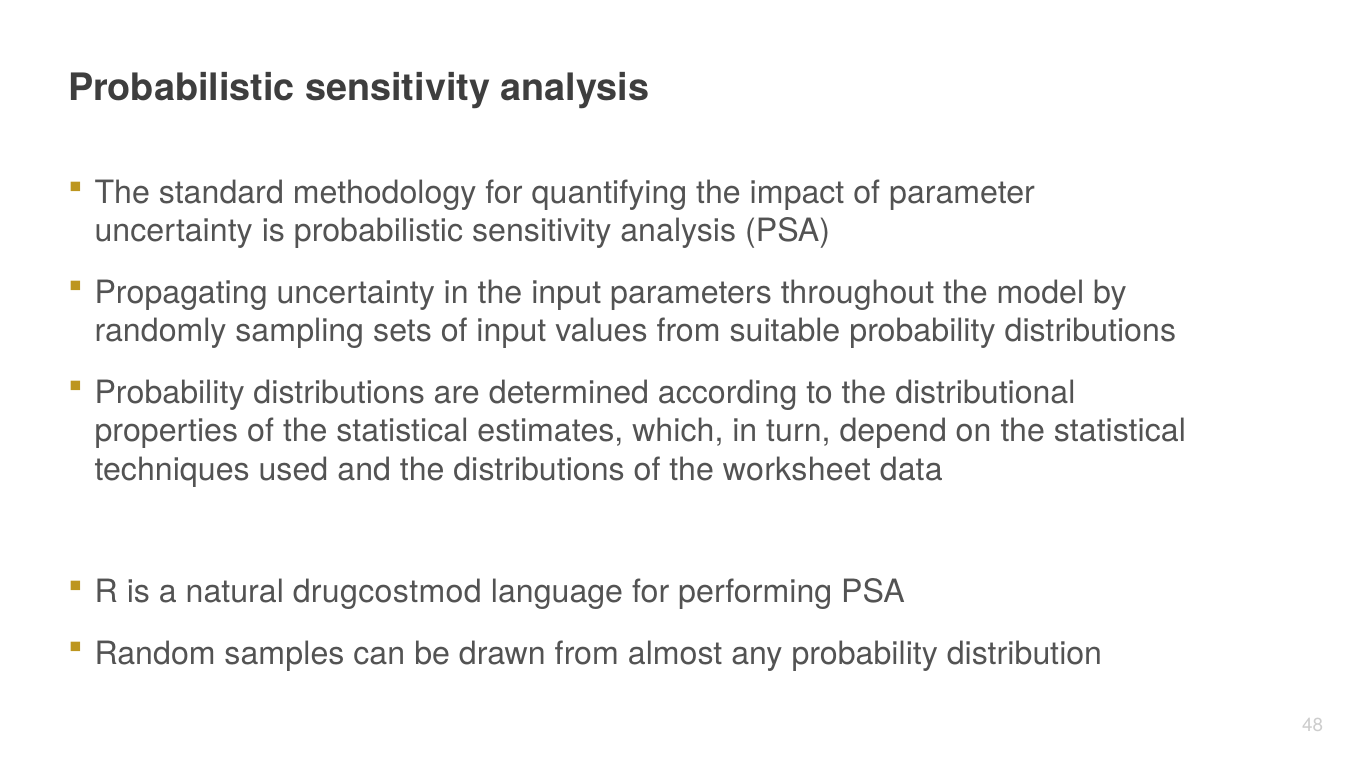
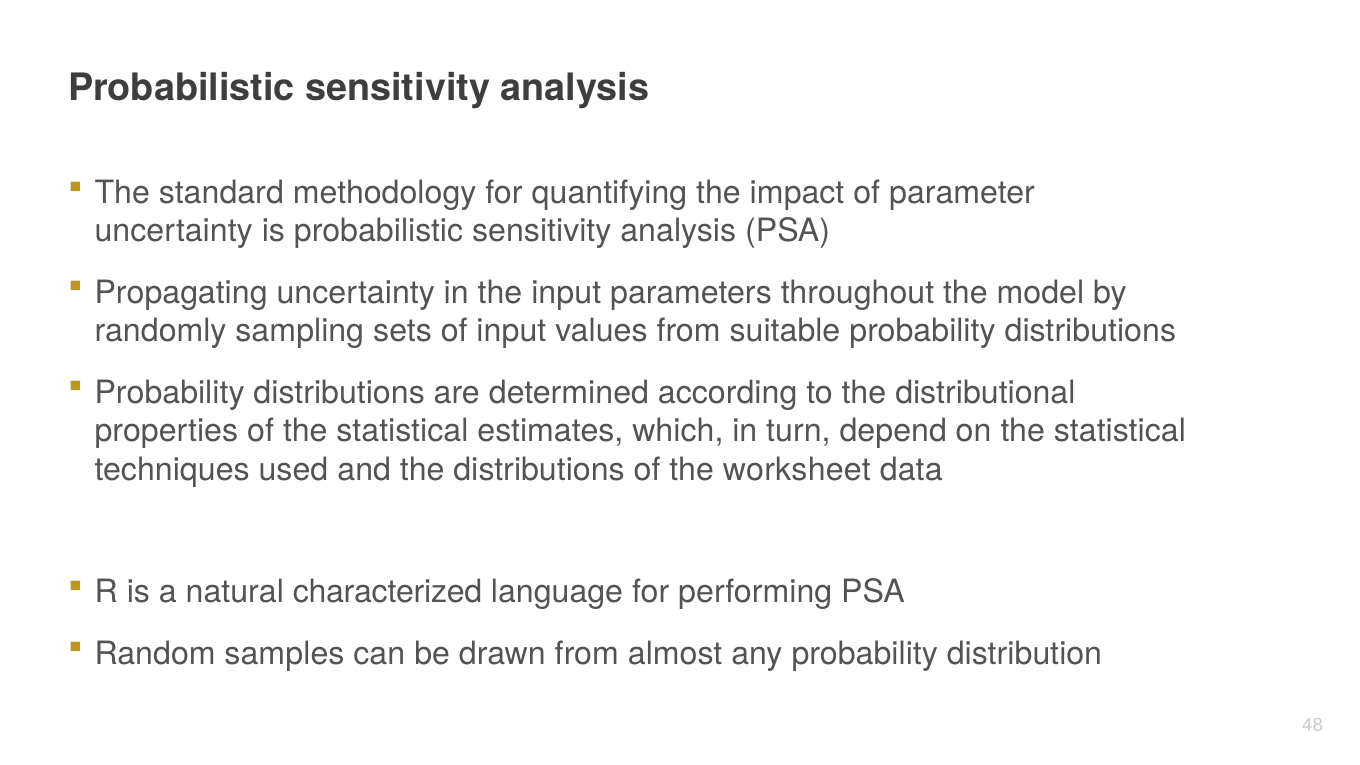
drugcostmod: drugcostmod -> characterized (388, 592)
